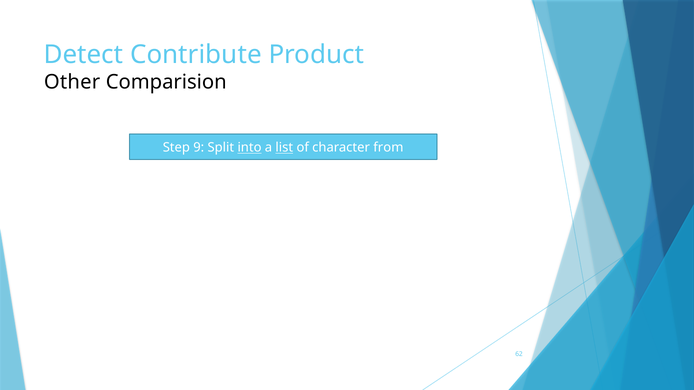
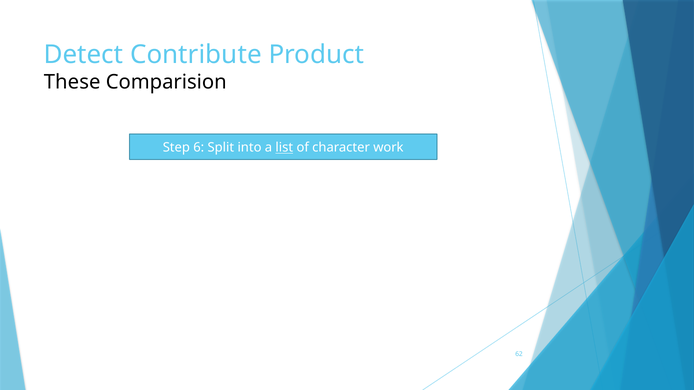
Other: Other -> These (72, 82)
9: 9 -> 6 (199, 148)
into underline: present -> none (250, 148)
from: from -> work (388, 148)
